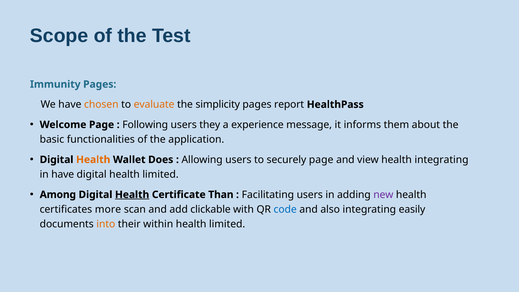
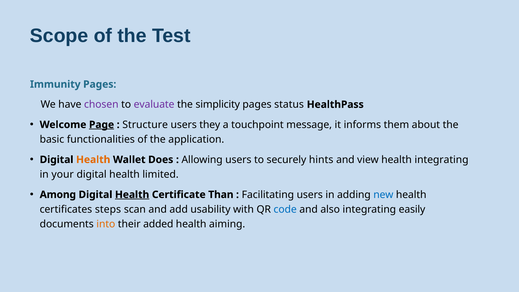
chosen colour: orange -> purple (101, 104)
evaluate colour: orange -> purple (154, 104)
report: report -> status (289, 104)
Page underline: none -> present (102, 125)
Following: Following -> Structure (145, 125)
experience: experience -> touchpoint (257, 125)
securely page: page -> hints (321, 160)
in have: have -> your (63, 174)
new colour: purple -> blue (383, 195)
more: more -> steps (108, 209)
clickable: clickable -> usability (210, 209)
within: within -> added (158, 224)
limited: limited -> aiming (227, 224)
